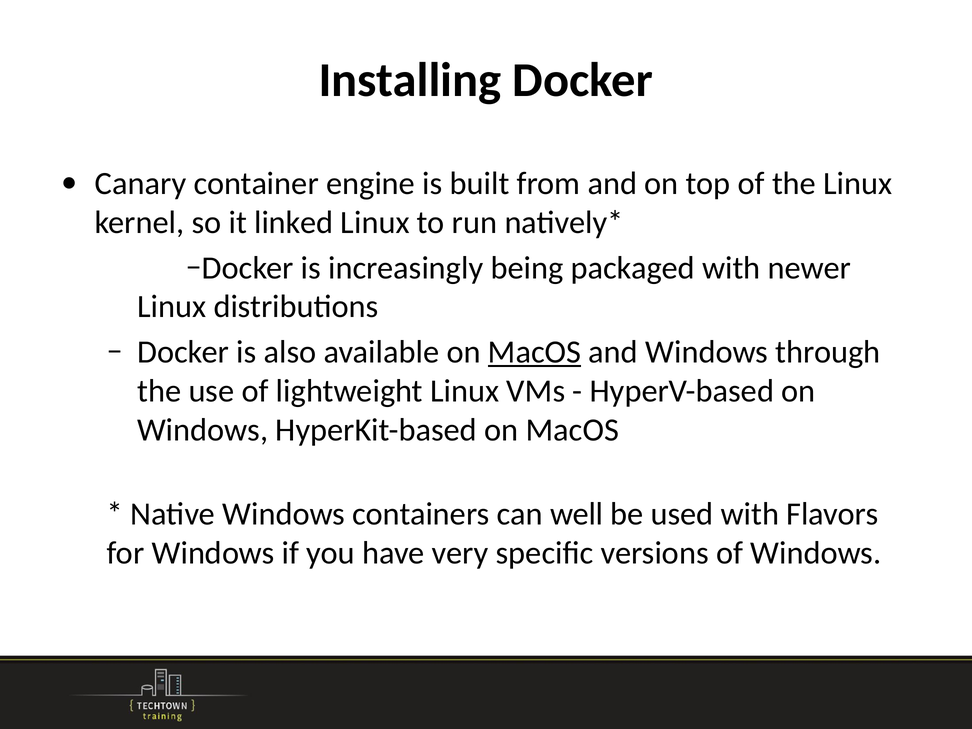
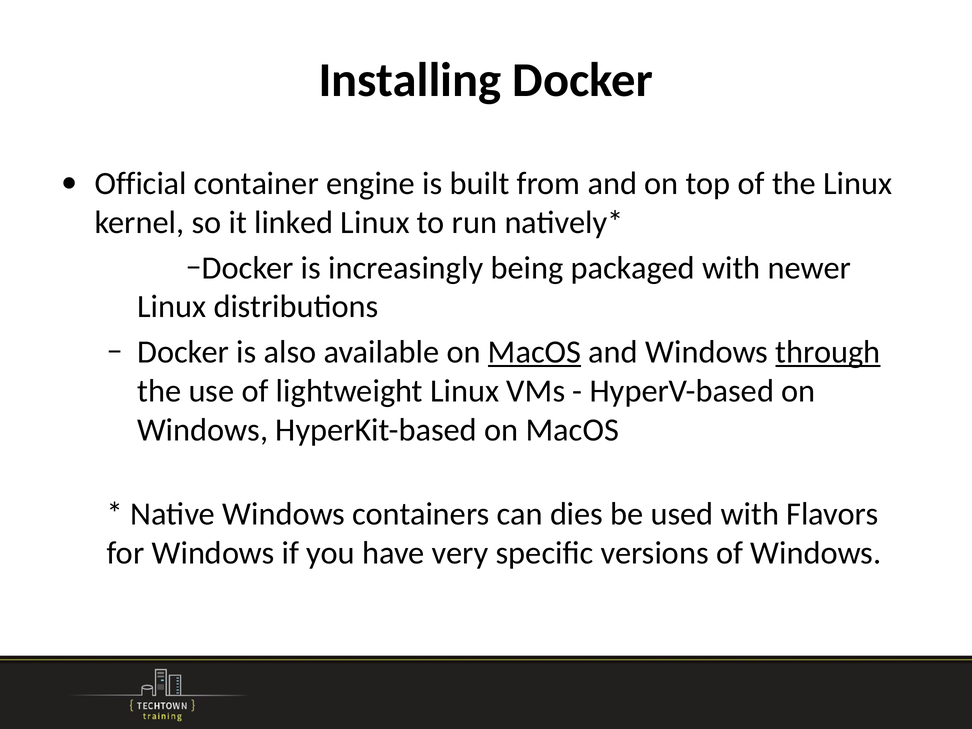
Canary: Canary -> Official (141, 184)
through underline: none -> present (828, 352)
well: well -> dies (577, 514)
